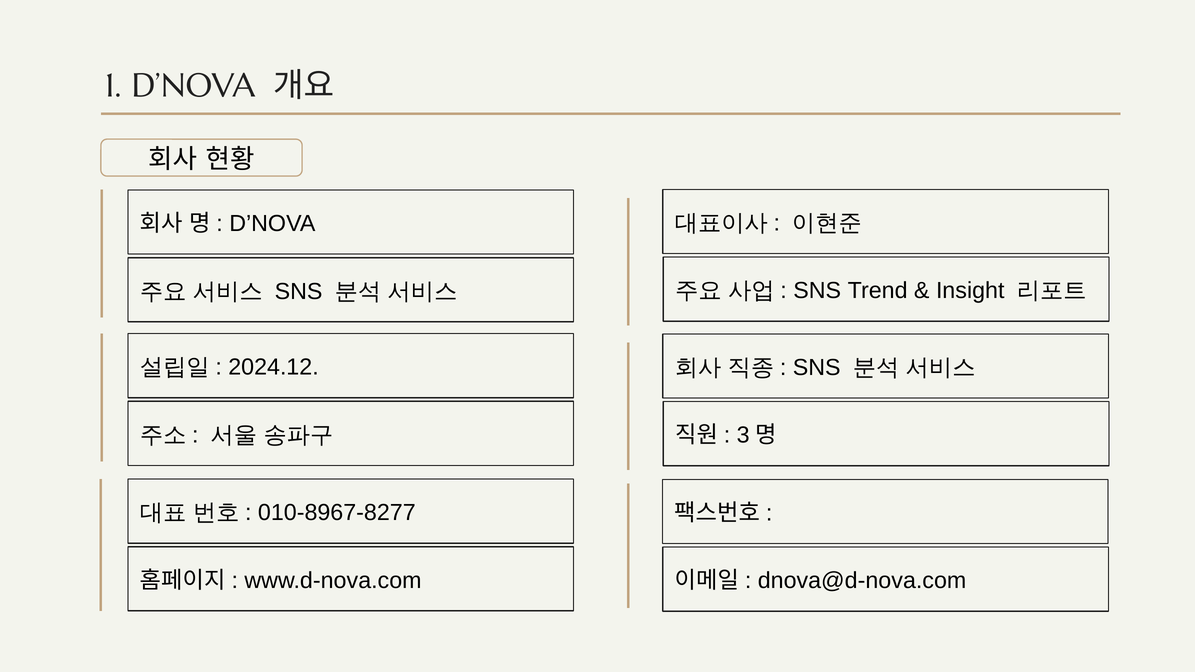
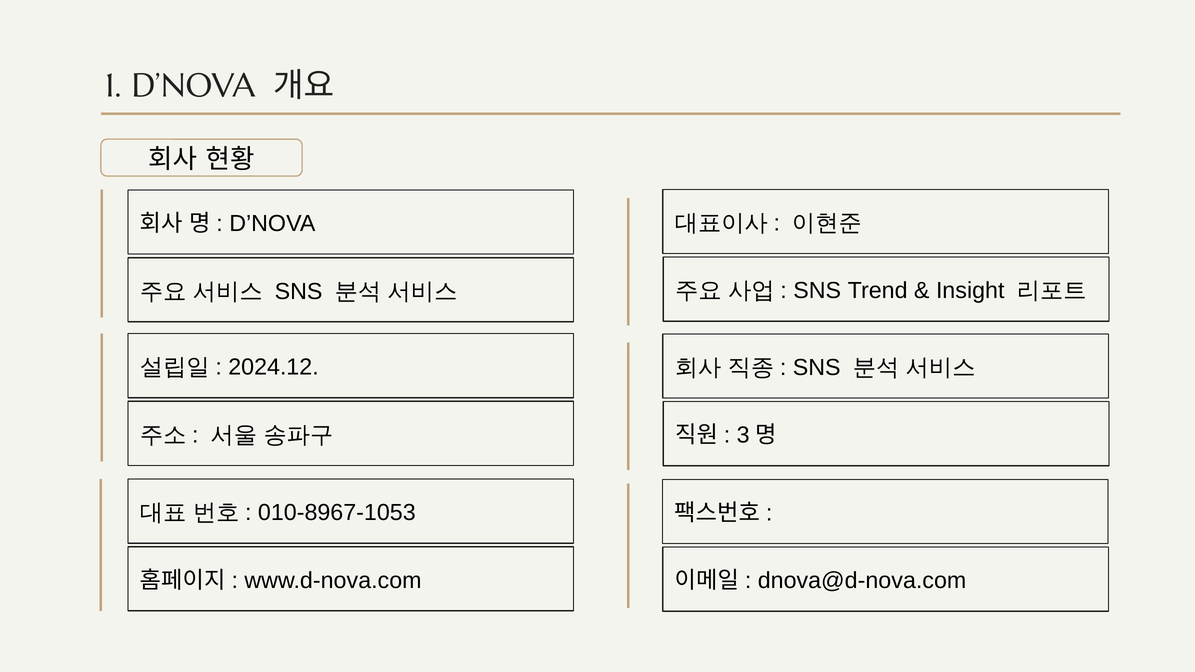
010-8967-8277: 010-8967-8277 -> 010-8967-1053 (337, 513)
